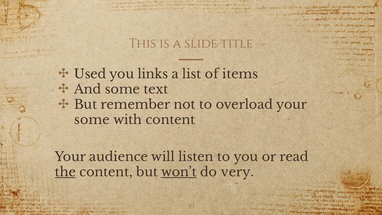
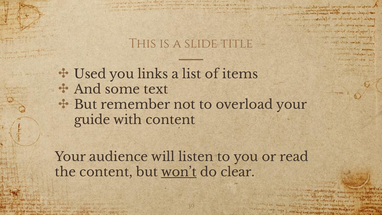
some: some -> guide (92, 120)
the underline: present -> none (65, 172)
very: very -> clear (238, 172)
